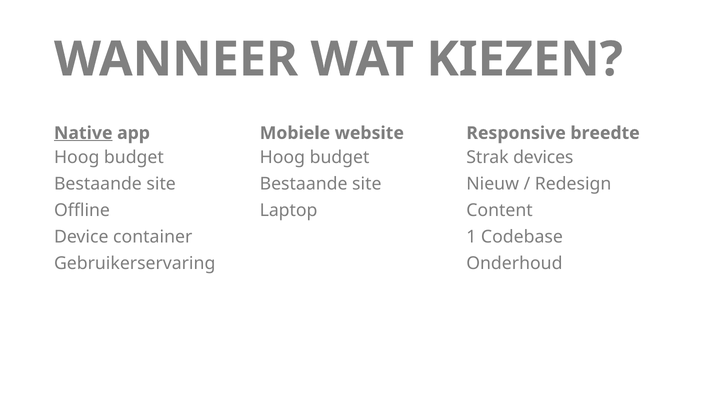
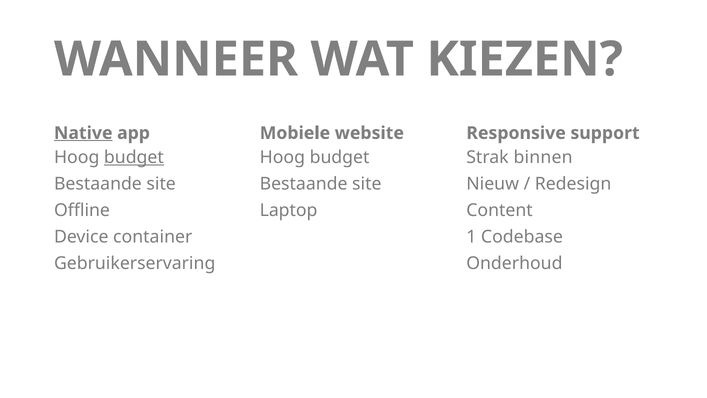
breedte: breedte -> support (605, 133)
budget underline: none -> present (134, 157)
devices: devices -> binnen (543, 157)
